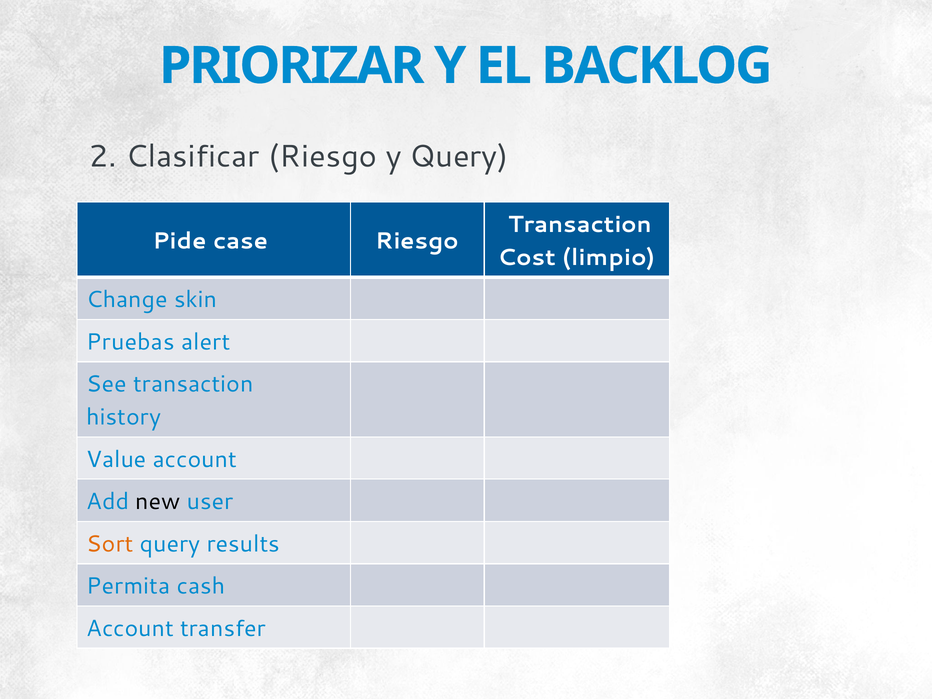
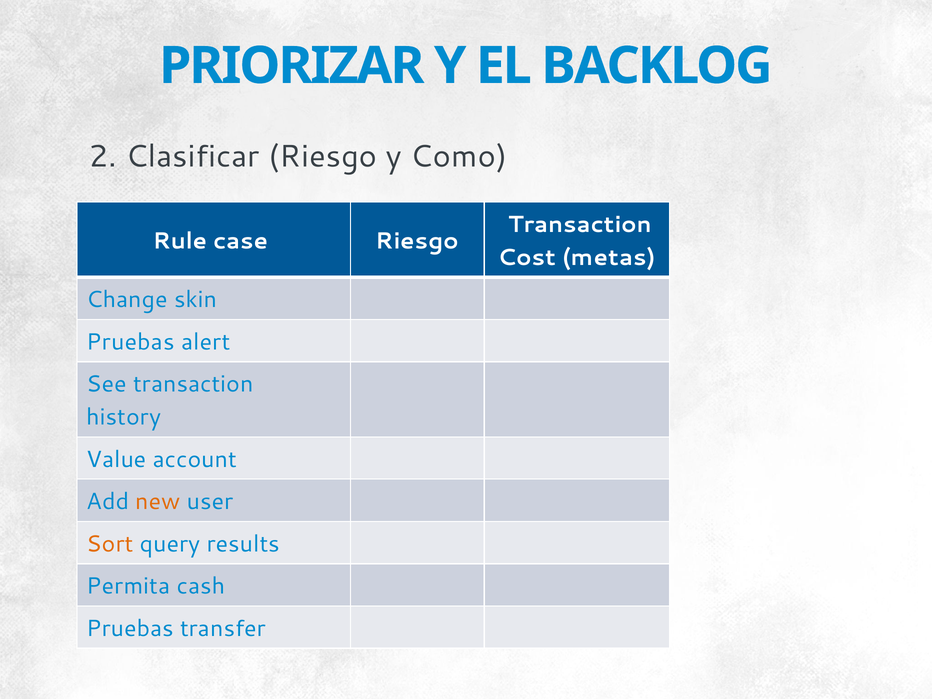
y Query: Query -> Como (459, 156)
Pide: Pide -> Rule (180, 241)
limpio: limpio -> metas (609, 257)
new colour: black -> orange (158, 502)
Account: Account -> Pruebas (130, 628)
